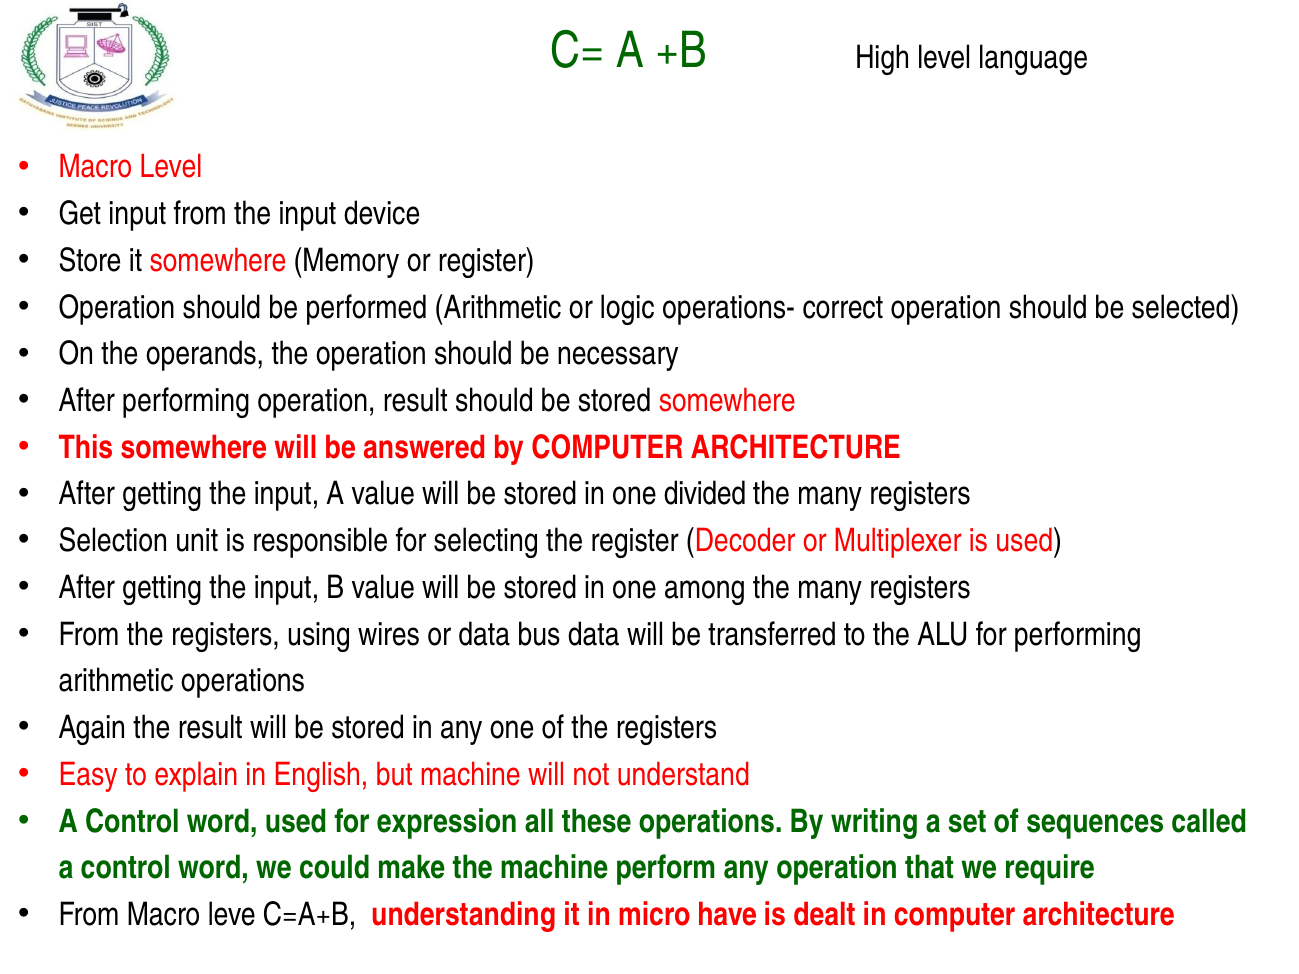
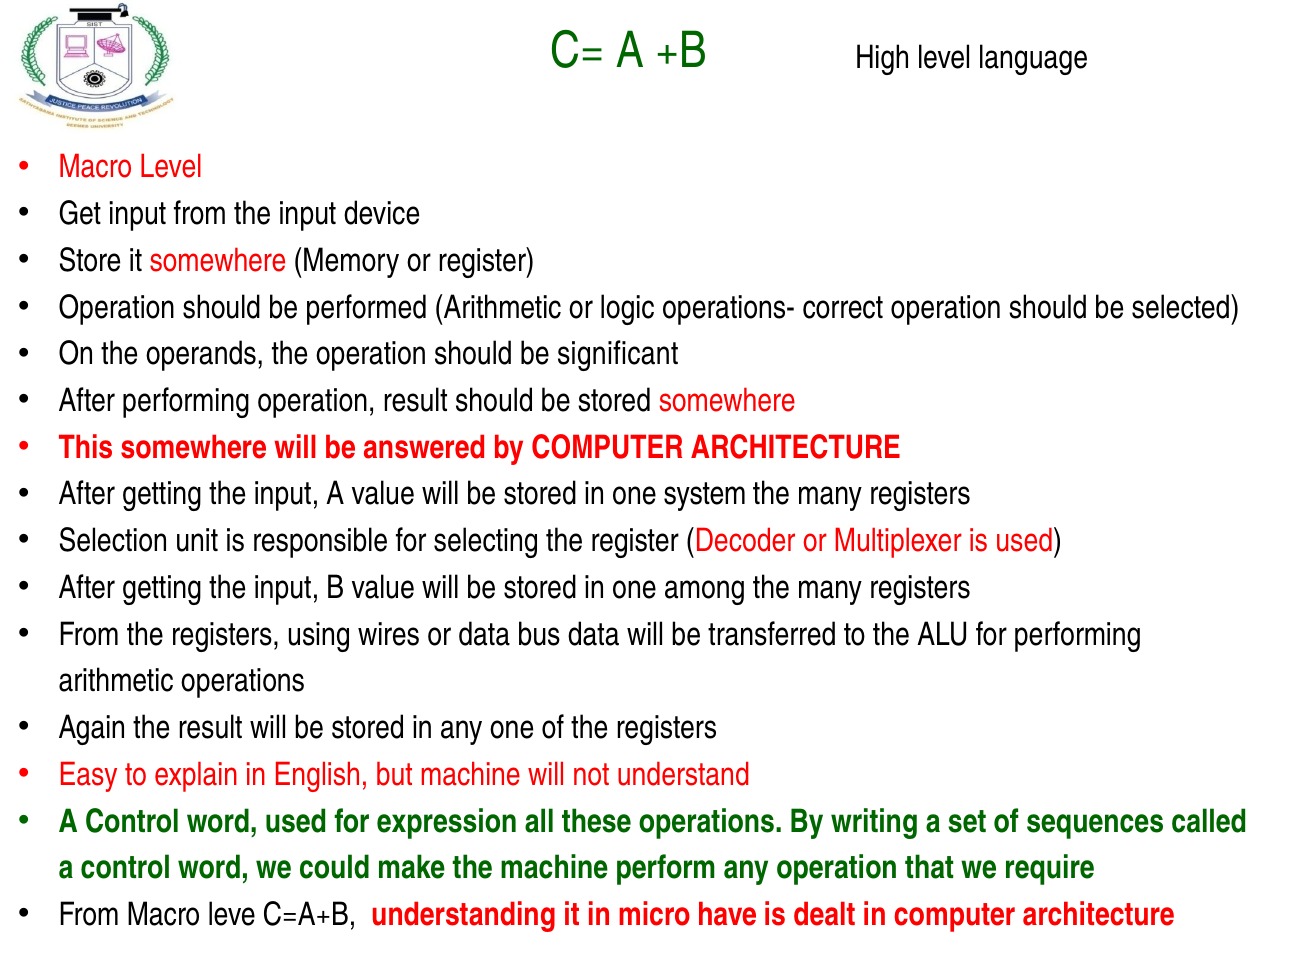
necessary: necessary -> significant (618, 354)
divided: divided -> system (705, 494)
